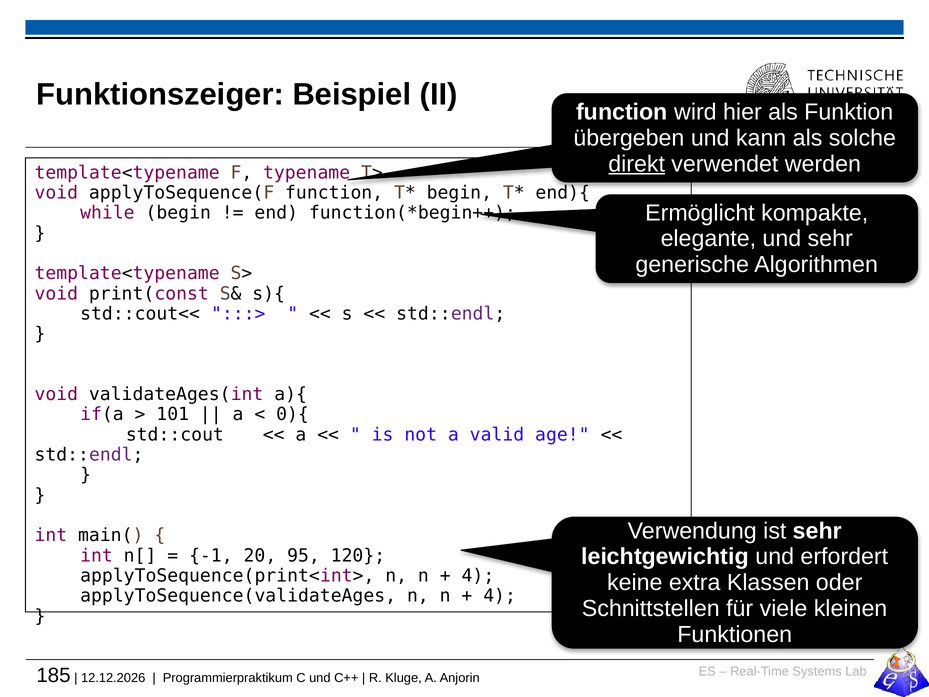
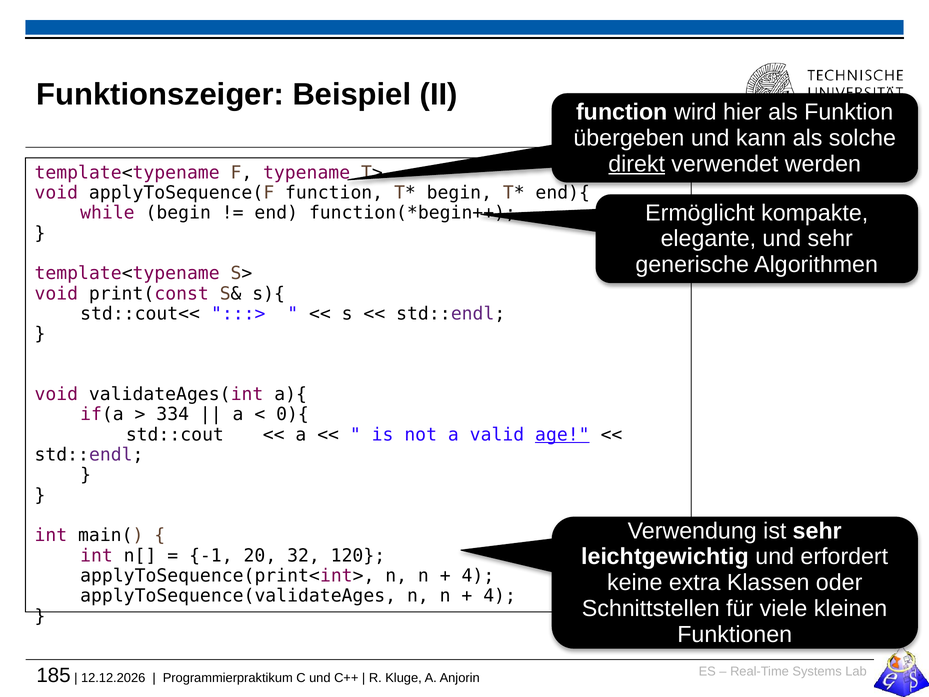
101: 101 -> 334 (173, 414)
age underline: none -> present (562, 435)
95: 95 -> 32 (303, 555)
